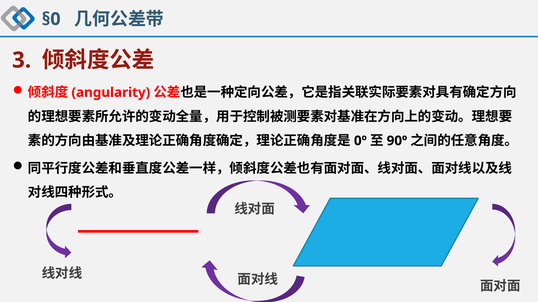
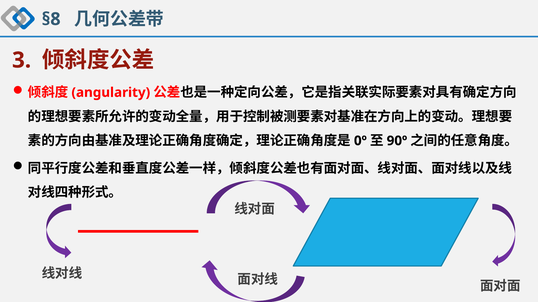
§0: §0 -> §8 (51, 19)
